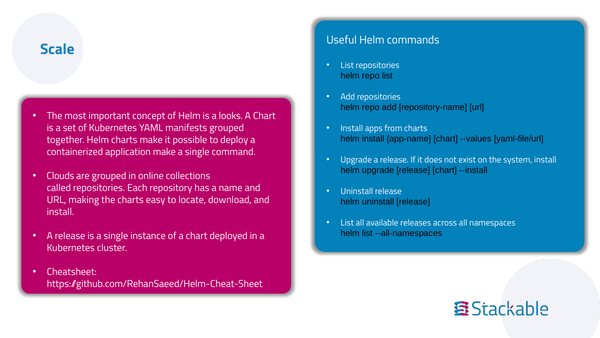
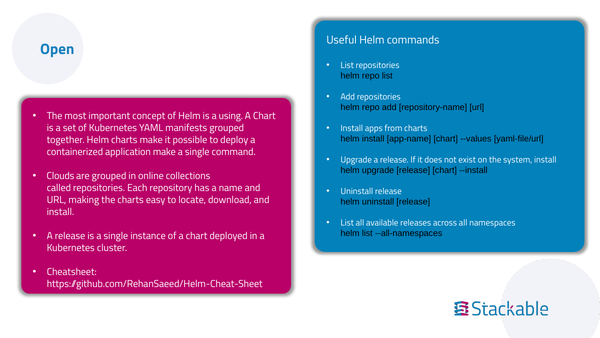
Scale: Scale -> Open (57, 49)
looks: looks -> using (231, 116)
